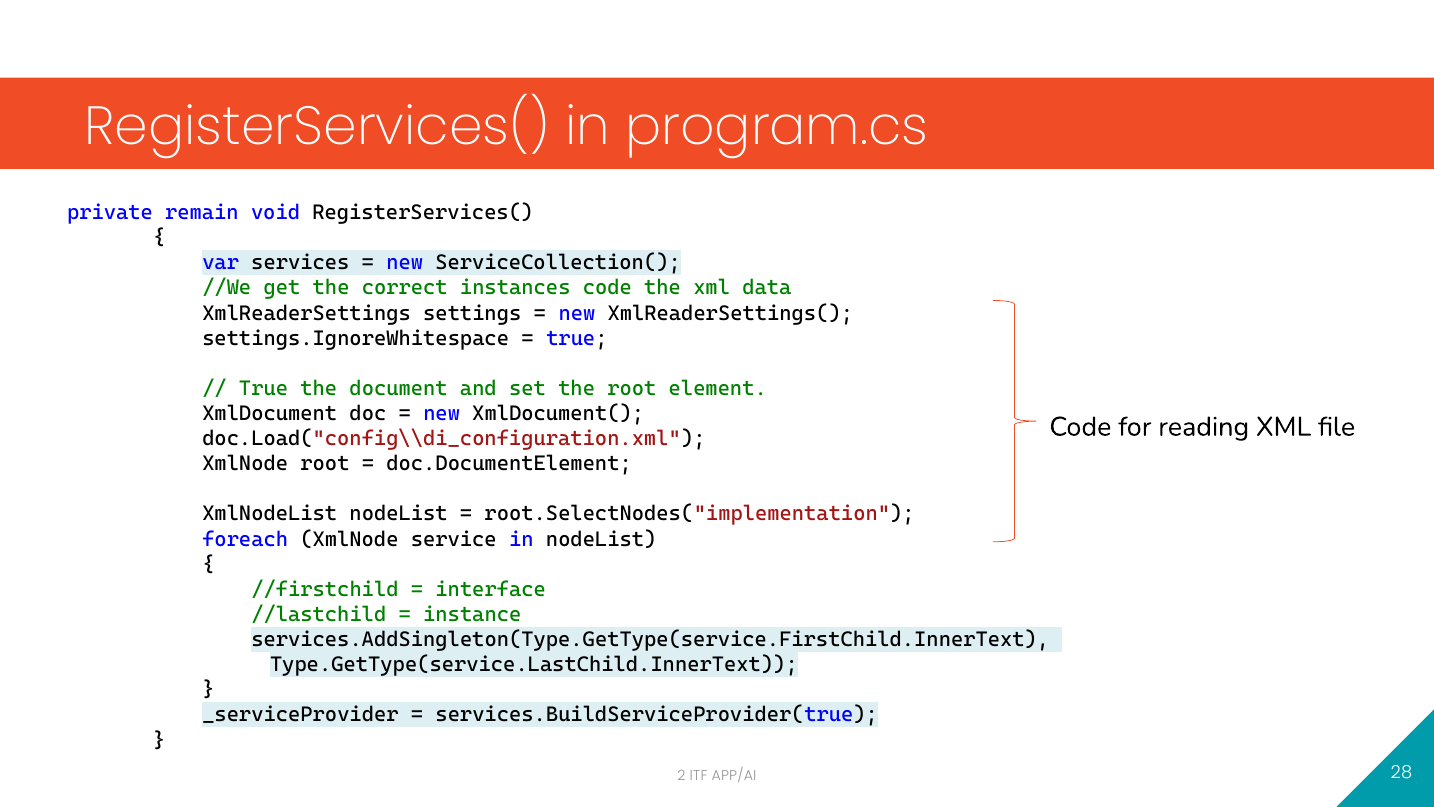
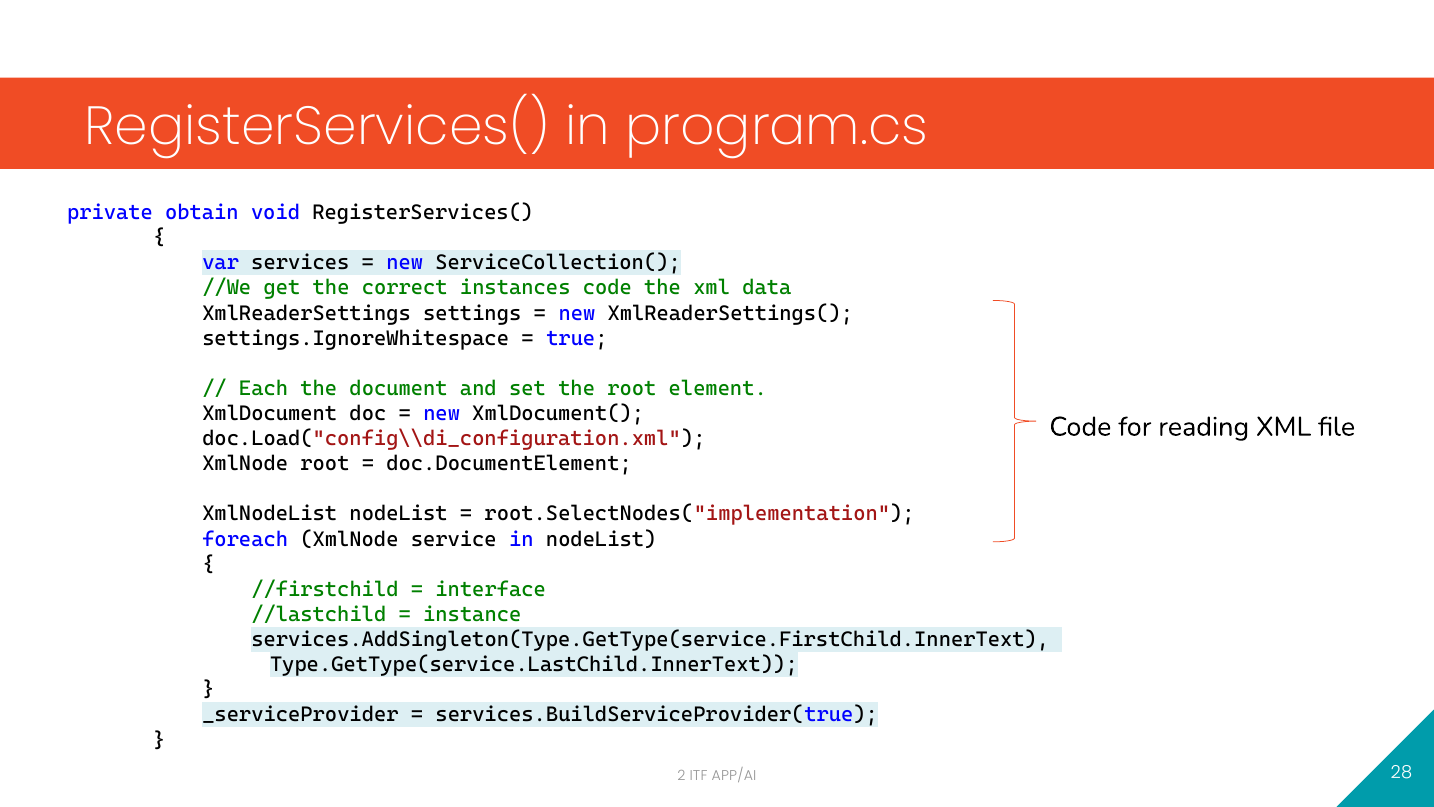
remain: remain -> obtain (202, 213)
True: True -> Each (264, 388)
